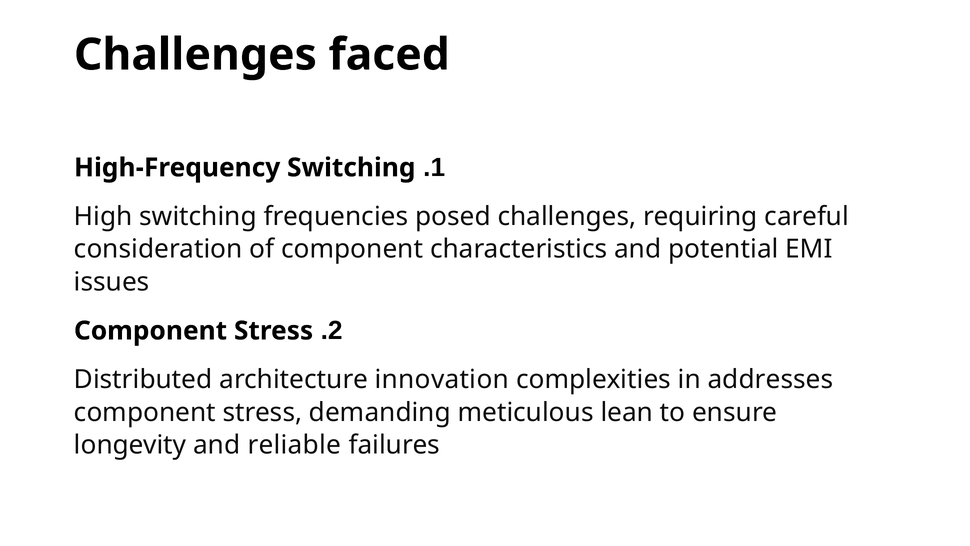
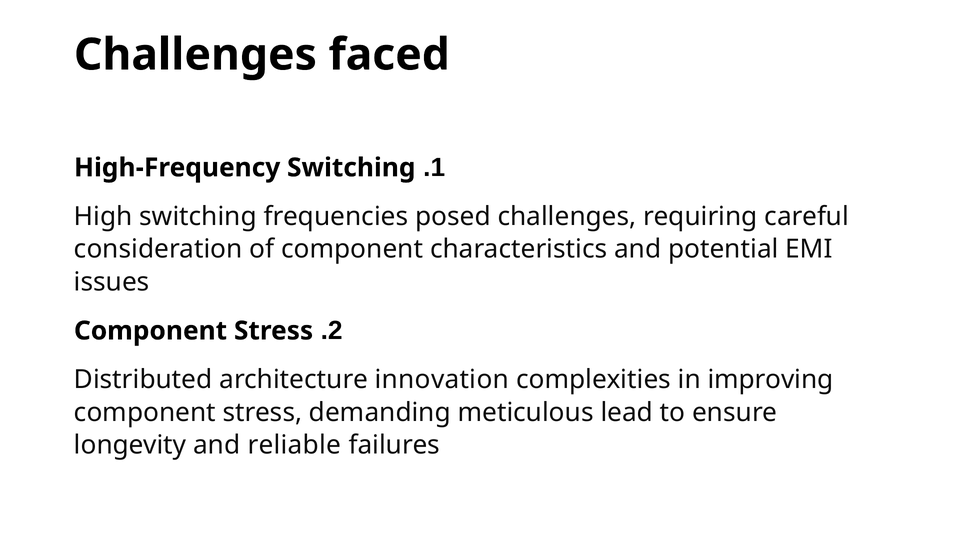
addresses: addresses -> improving (771, 380)
lean: lean -> lead (627, 412)
